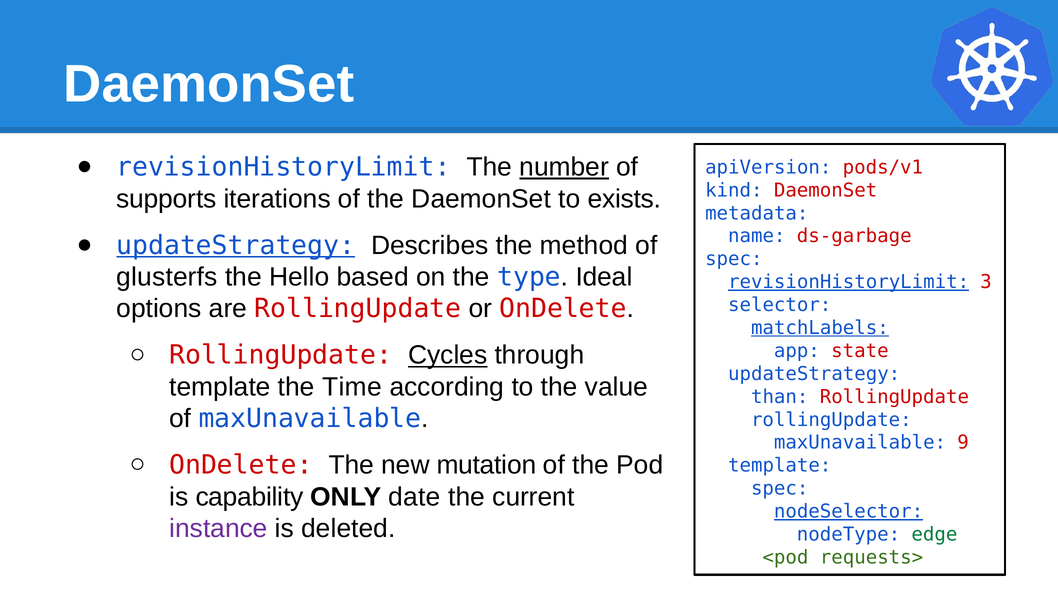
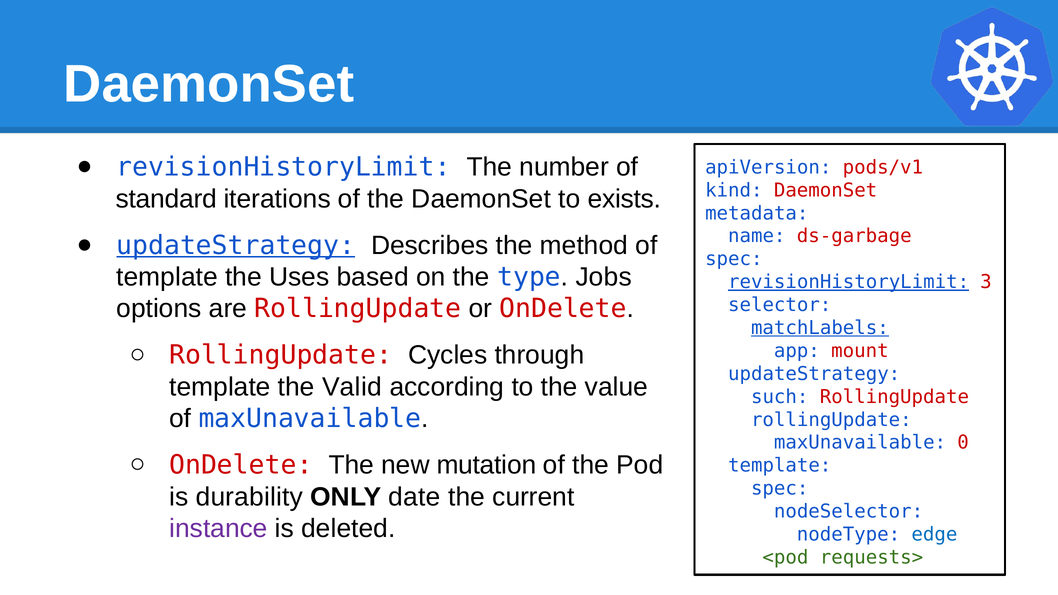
number underline: present -> none (564, 167)
supports: supports -> standard (166, 199)
glusterfs: glusterfs -> template (167, 277)
Hello: Hello -> Uses (299, 277)
Ideal: Ideal -> Jobs (604, 277)
Cycles underline: present -> none (448, 355)
state: state -> mount (860, 351)
Time: Time -> Valid (352, 387)
than: than -> such (780, 397)
9: 9 -> 0 (963, 443)
capability: capability -> durability (249, 497)
nodeSelector underline: present -> none (849, 512)
edge colour: green -> blue (934, 535)
